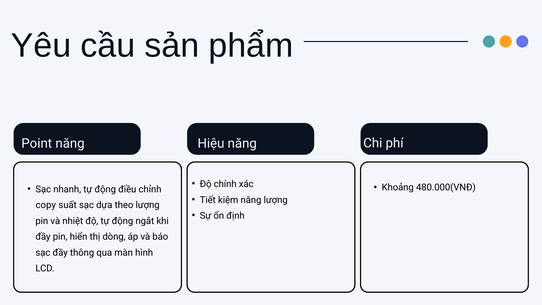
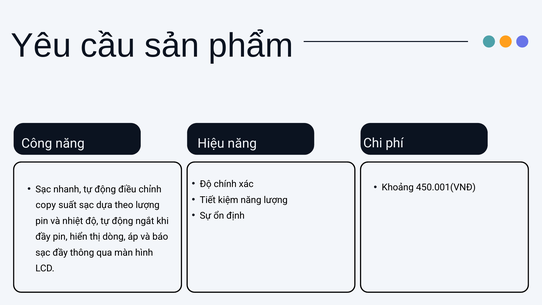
Point: Point -> Công (37, 143)
480.000(VNĐ: 480.000(VNĐ -> 450.001(VNĐ (446, 187)
